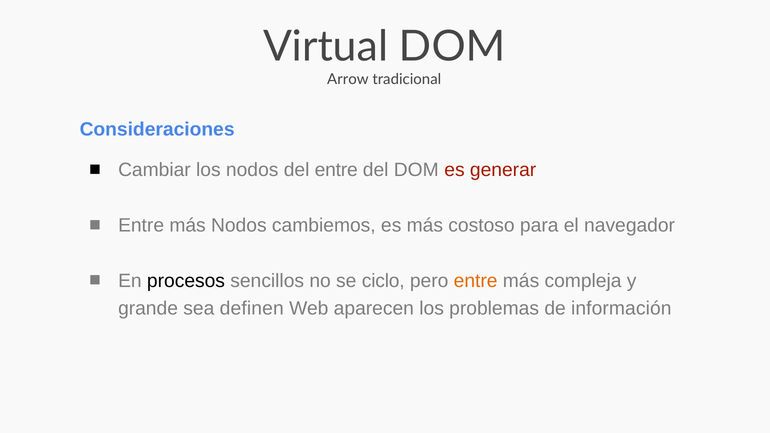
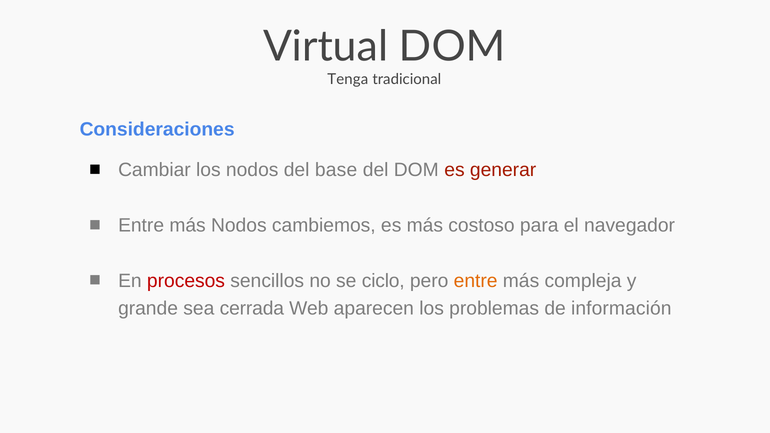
Arrow: Arrow -> Tenga (348, 79)
del entre: entre -> base (336, 170)
procesos colour: black -> red (186, 281)
definen: definen -> cerrada (252, 308)
